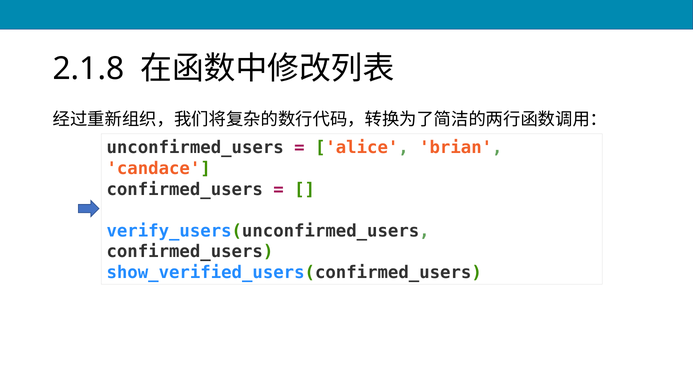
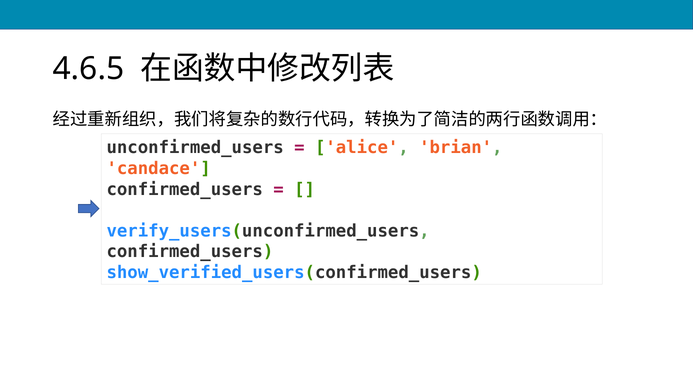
2.1.8: 2.1.8 -> 4.6.5 (89, 69)
